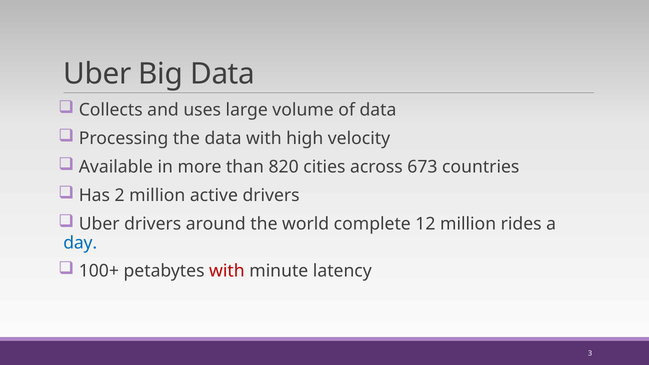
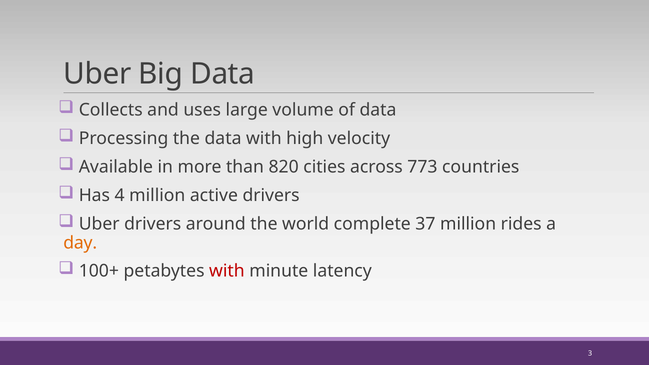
673: 673 -> 773 (422, 167)
2: 2 -> 4 (120, 195)
12: 12 -> 37 (425, 224)
day colour: blue -> orange (80, 243)
